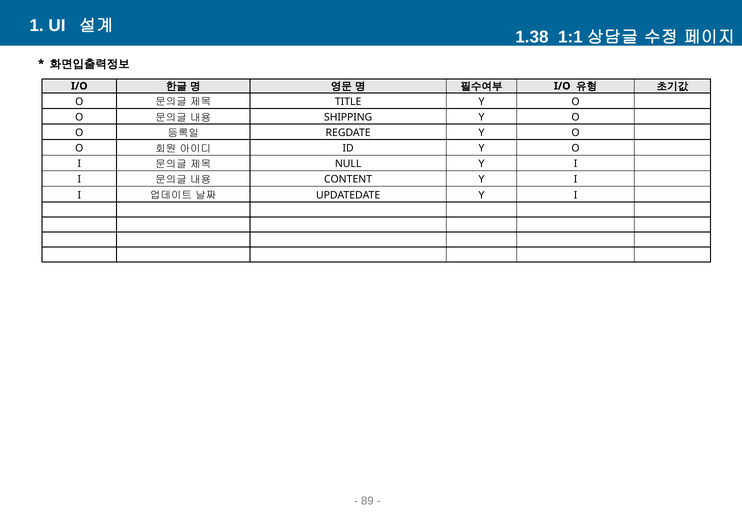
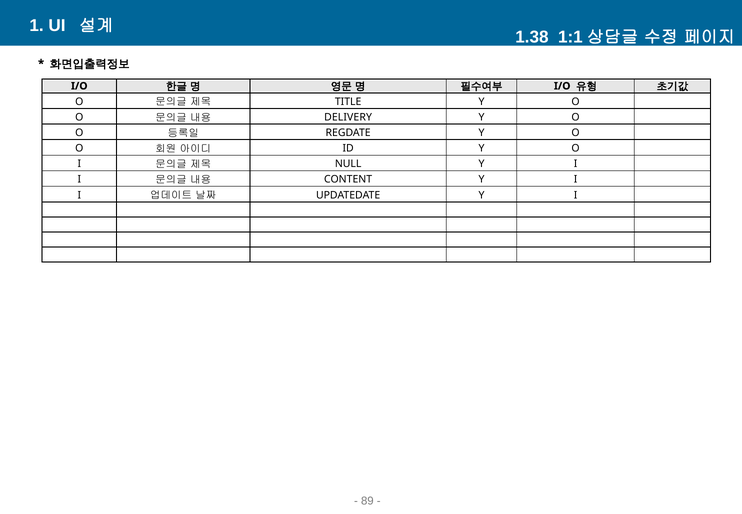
SHIPPING: SHIPPING -> DELIVERY (348, 117)
